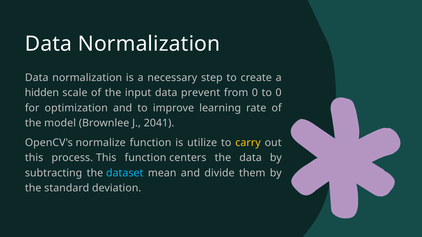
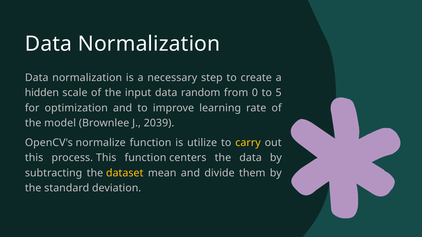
prevent: prevent -> random (201, 93)
to 0: 0 -> 5 (279, 93)
2041: 2041 -> 2039 (159, 123)
dataset colour: light blue -> yellow (125, 173)
